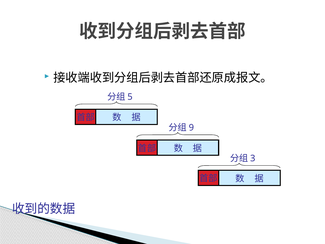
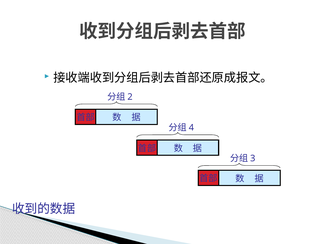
5: 5 -> 2 (130, 97)
9: 9 -> 4 (191, 127)
